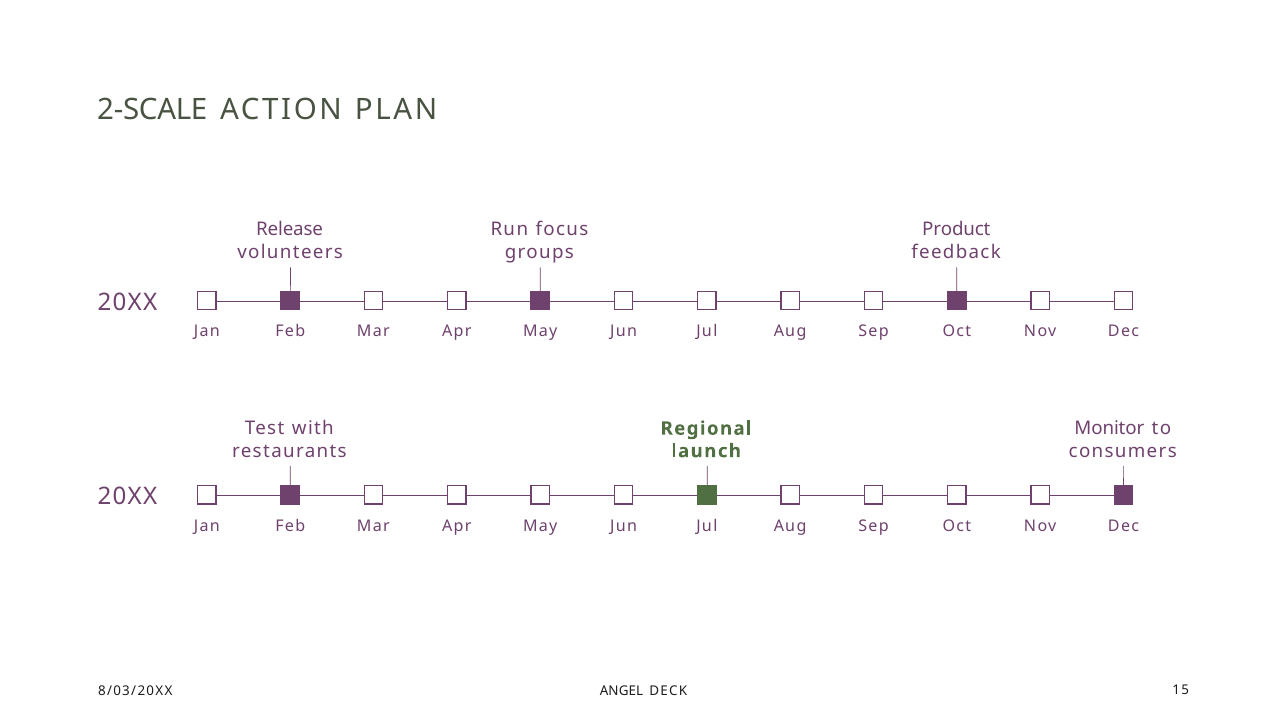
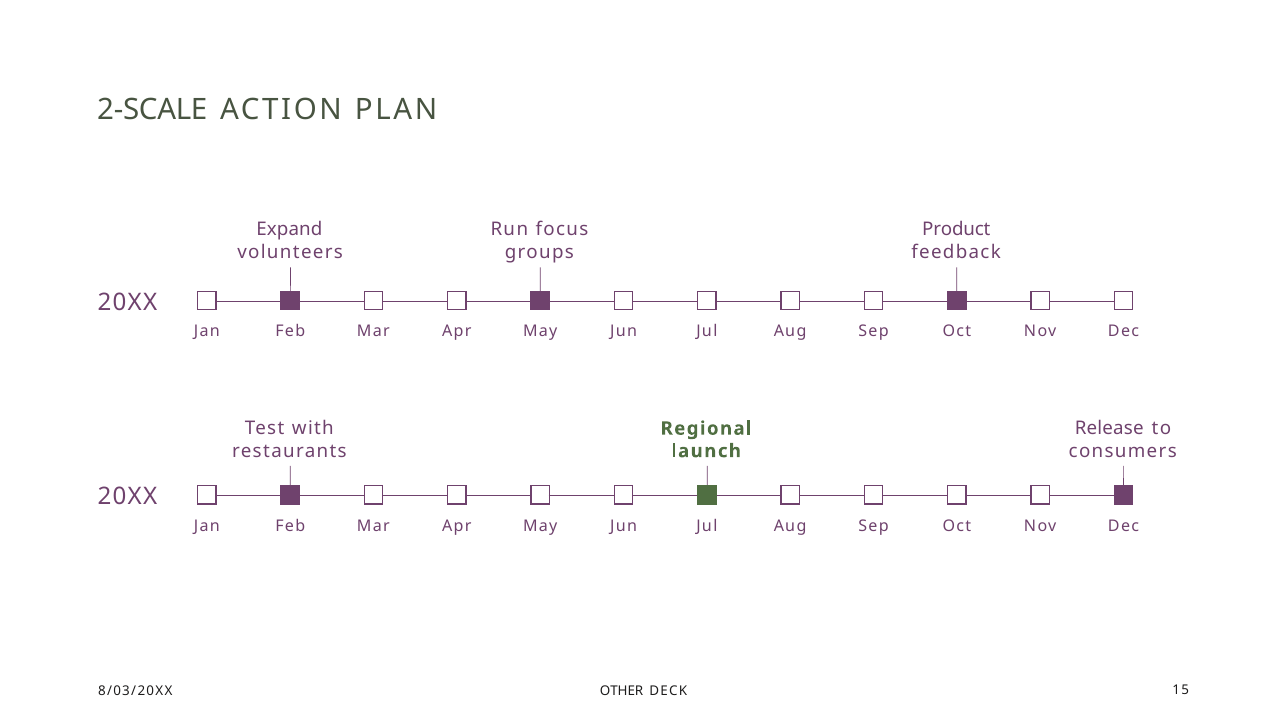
Release: Release -> Expand (289, 230)
Monitor: Monitor -> Release (1109, 428)
ANGEL: ANGEL -> OTHER (622, 691)
